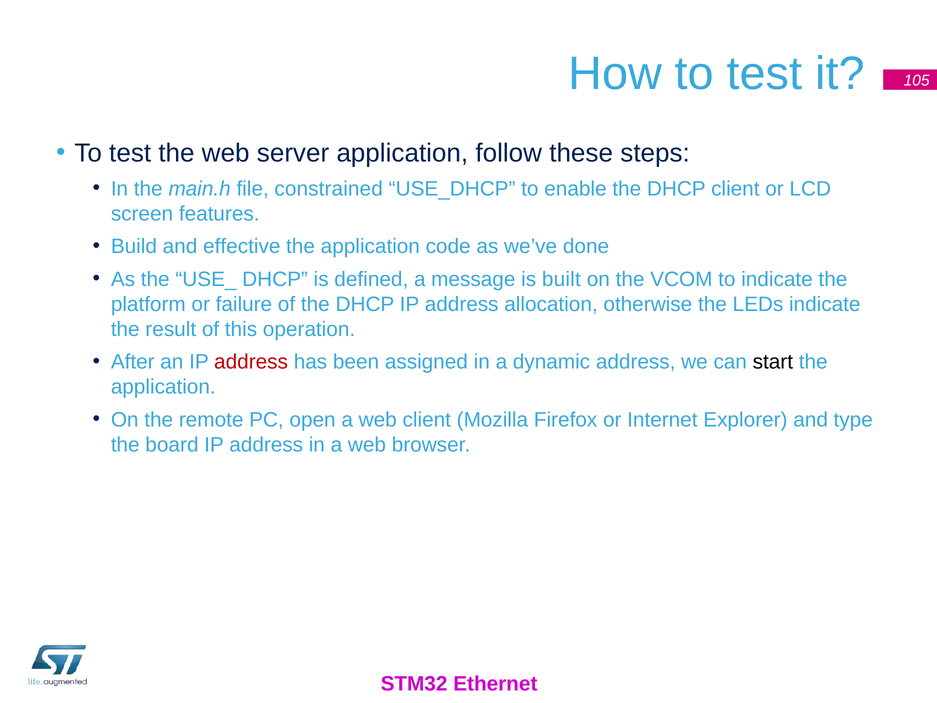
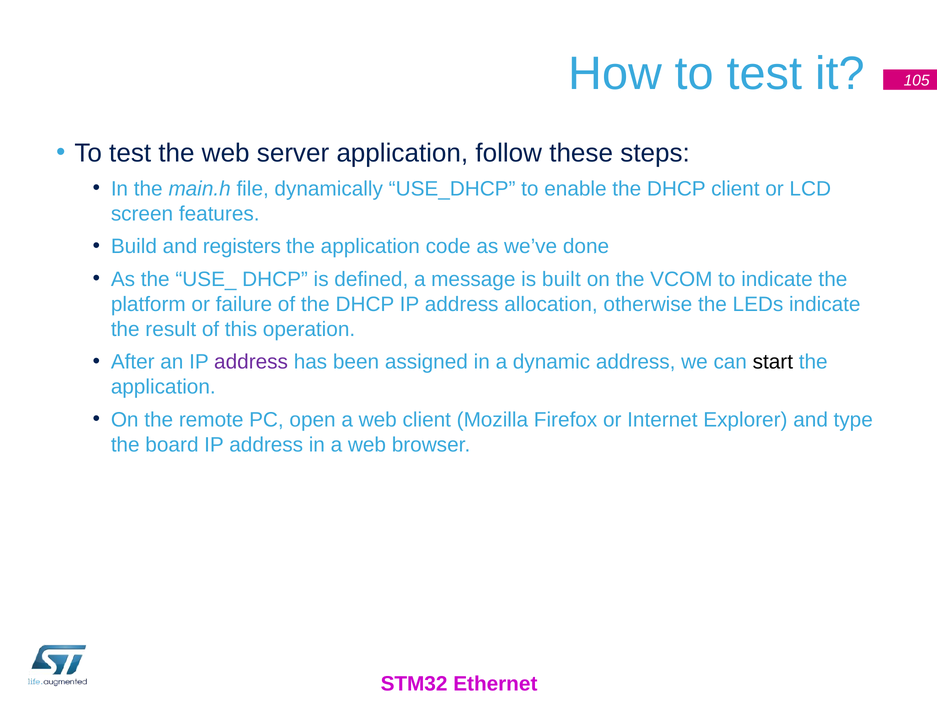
constrained: constrained -> dynamically (329, 189)
effective: effective -> registers (242, 246)
address colour: red -> purple (251, 362)
